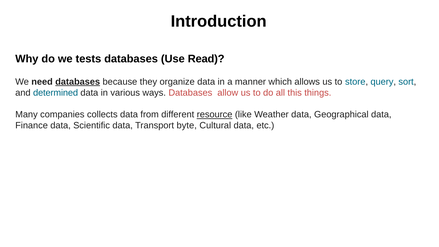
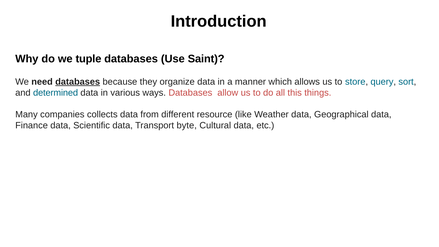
tests: tests -> tuple (88, 59)
Read: Read -> Saint (206, 59)
resource underline: present -> none (215, 115)
